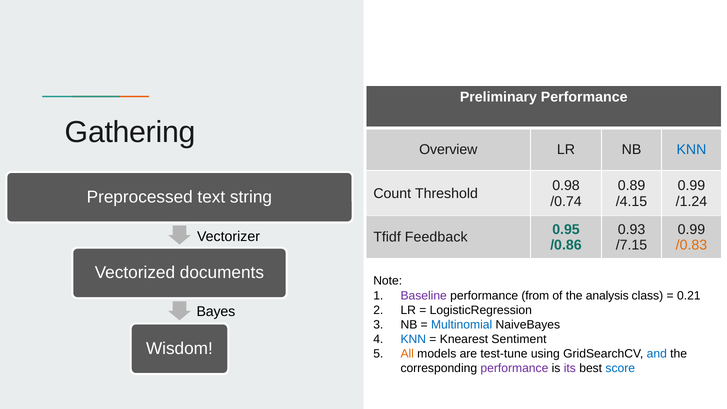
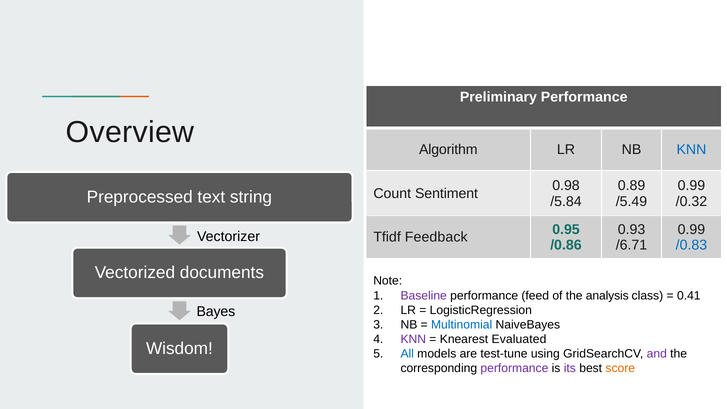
Gathering: Gathering -> Overview (130, 132)
Overview: Overview -> Algorithm (448, 150)
Threshold: Threshold -> Sentiment (447, 193)
/0.74: /0.74 -> /5.84 (566, 201)
/4.15: /4.15 -> /5.49 (632, 201)
/1.24: /1.24 -> /0.32 (691, 201)
/7.15: /7.15 -> /6.71 (632, 245)
/0.83 colour: orange -> blue (691, 245)
from: from -> feed (535, 295)
0.21: 0.21 -> 0.41 (689, 295)
KNN colour: blue -> purple (413, 339)
Sentiment: Sentiment -> Evaluated (519, 339)
All colour: orange -> blue (407, 354)
and colour: blue -> purple (657, 354)
score colour: blue -> orange (620, 368)
